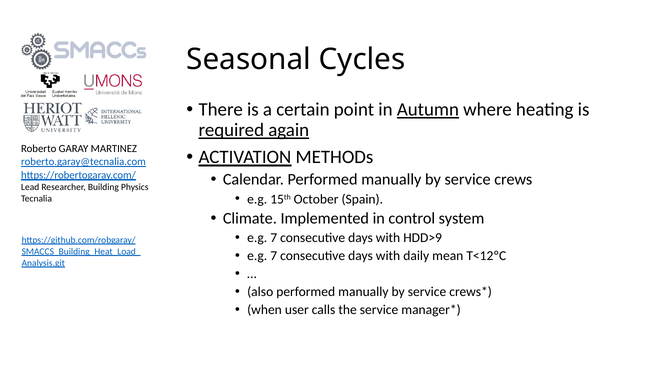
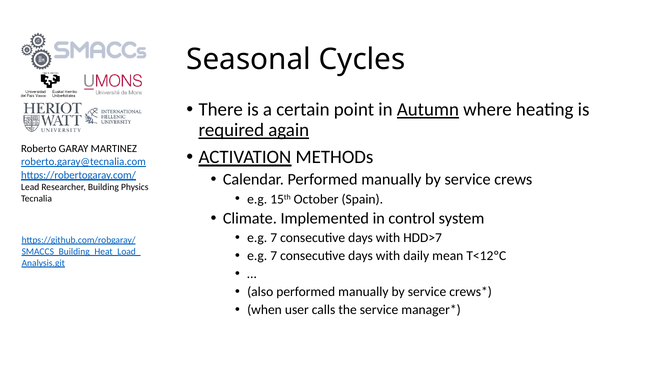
HDD>9: HDD>9 -> HDD>7 (423, 238)
